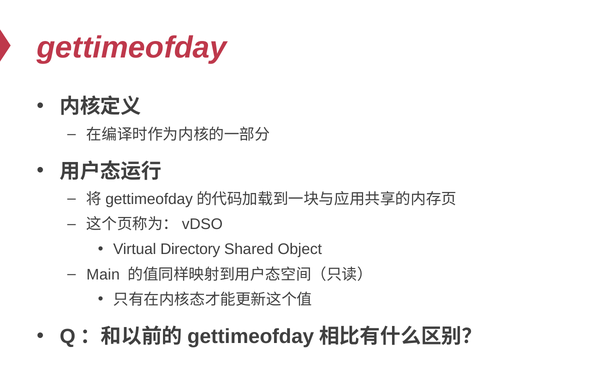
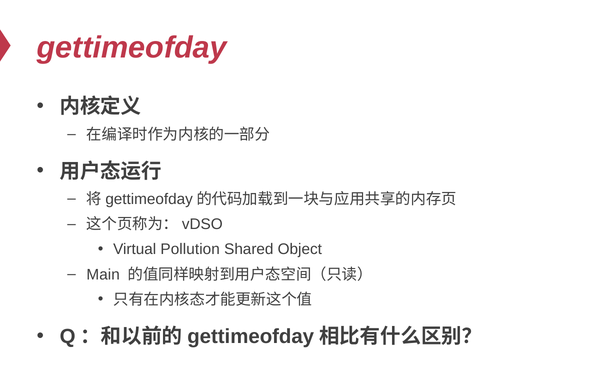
Directory: Directory -> Pollution (190, 249)
